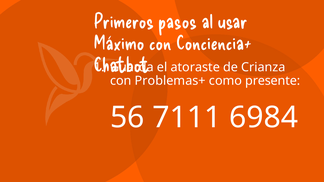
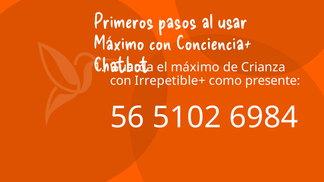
el atoraste: atoraste -> máximo (195, 67)
Problemas+: Problemas+ -> Irrepetible+ (170, 81)
7111: 7111 -> 5102 (187, 118)
